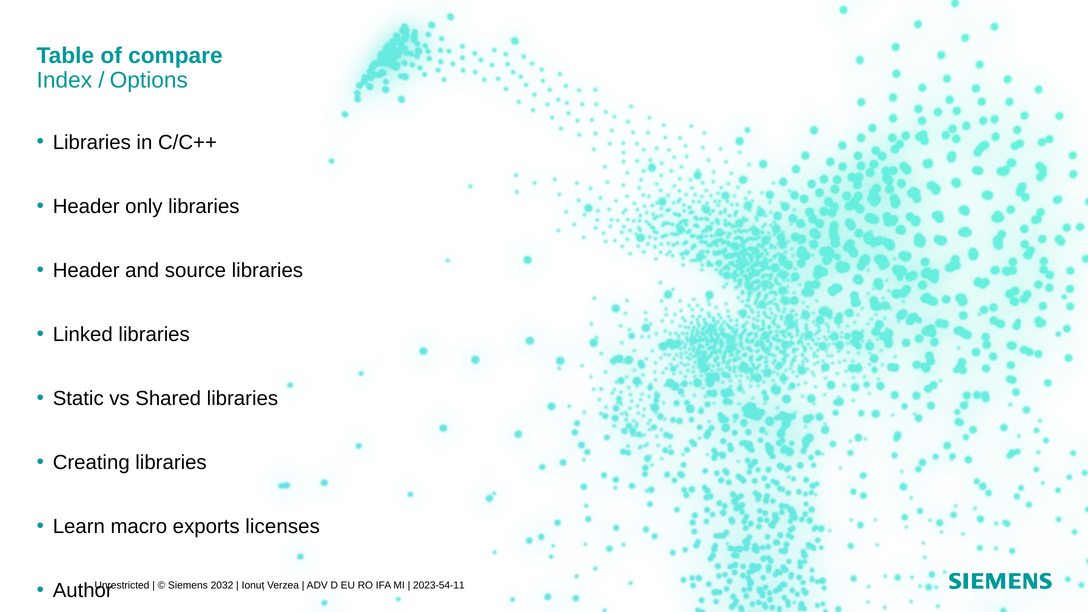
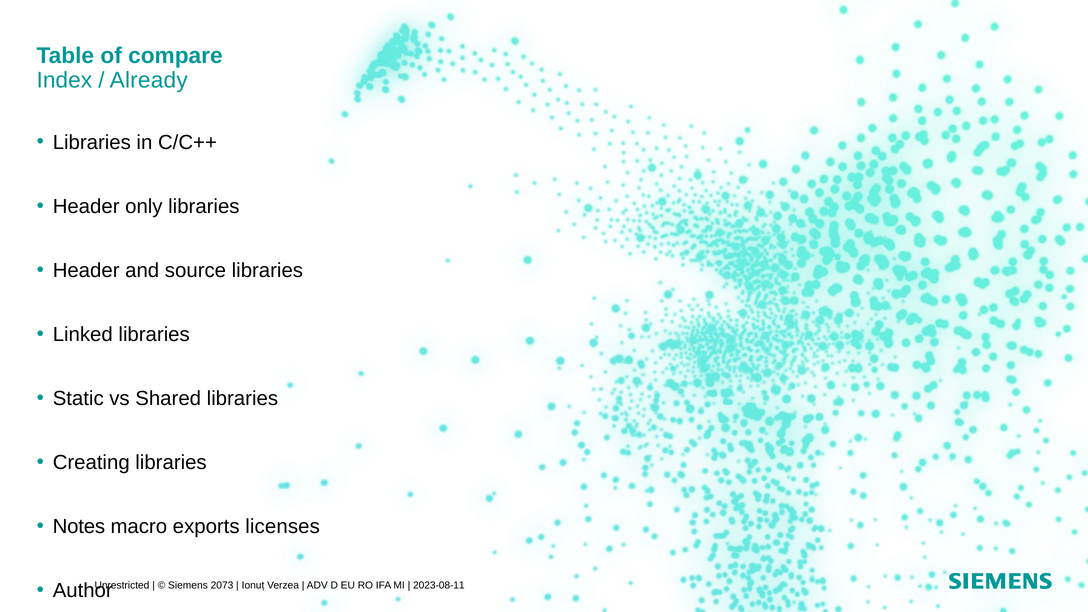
Options: Options -> Already (149, 80)
Learn: Learn -> Notes (79, 527)
2032: 2032 -> 2073 (222, 586)
2023-54-11: 2023-54-11 -> 2023-08-11 (439, 586)
